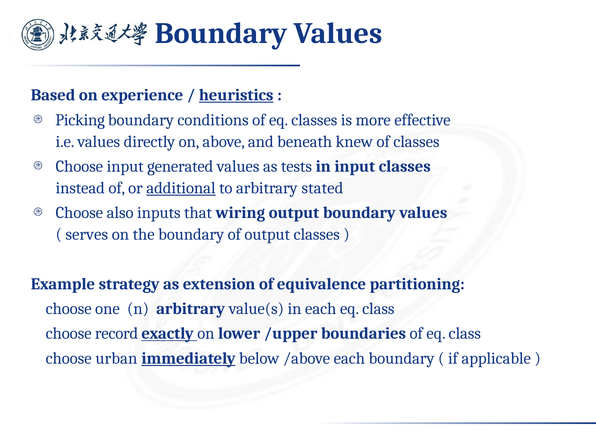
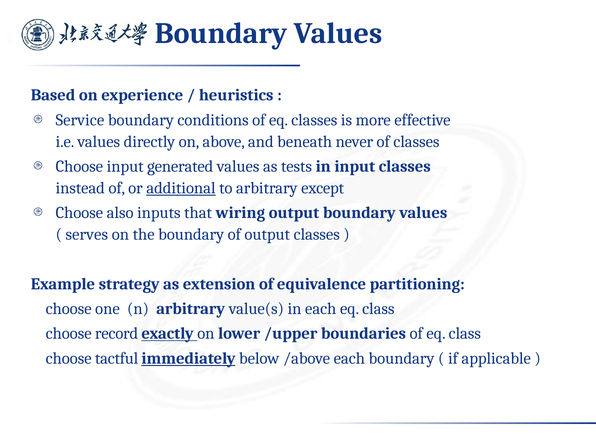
heuristics underline: present -> none (236, 95)
Picking: Picking -> Service (80, 120)
knew: knew -> never (354, 142)
stated: stated -> except (323, 188)
urban: urban -> tactful (117, 358)
